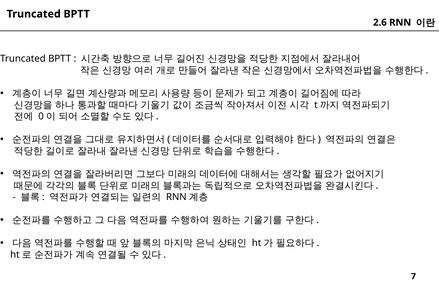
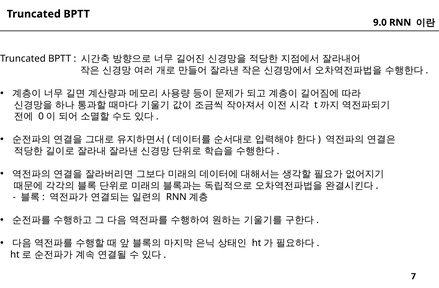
2.6: 2.6 -> 9.0 (380, 22)
